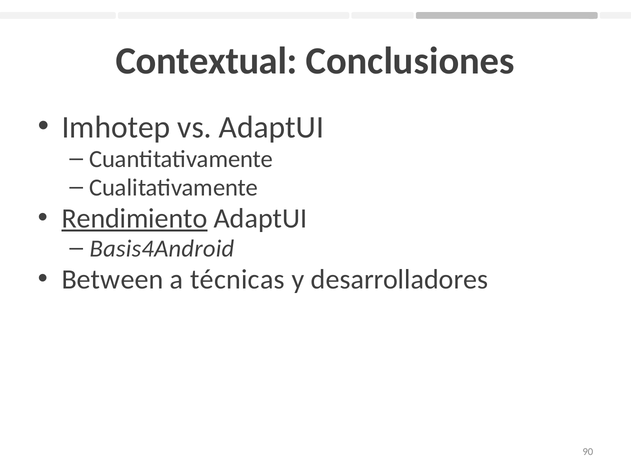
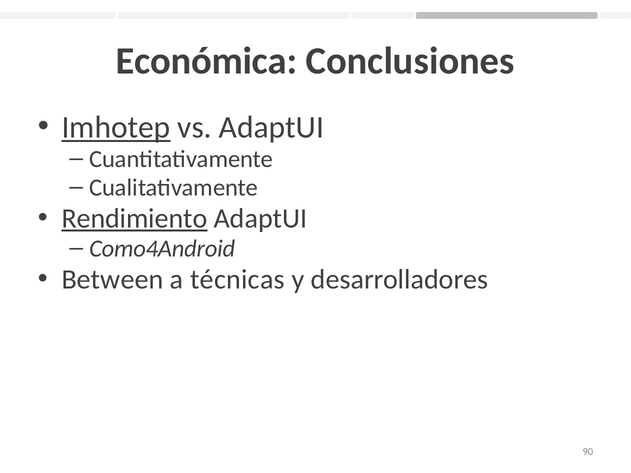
Contextual: Contextual -> Económica (206, 61)
Imhotep underline: none -> present (116, 127)
Basis4Android: Basis4Android -> Como4Android (162, 249)
